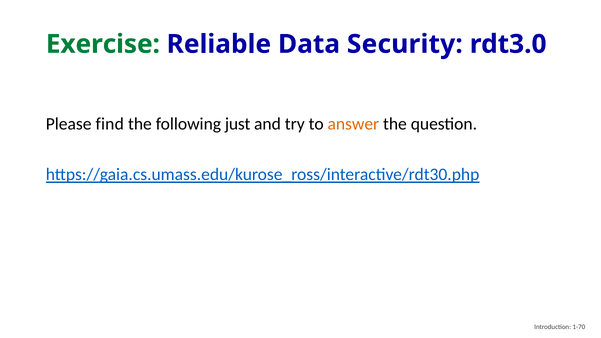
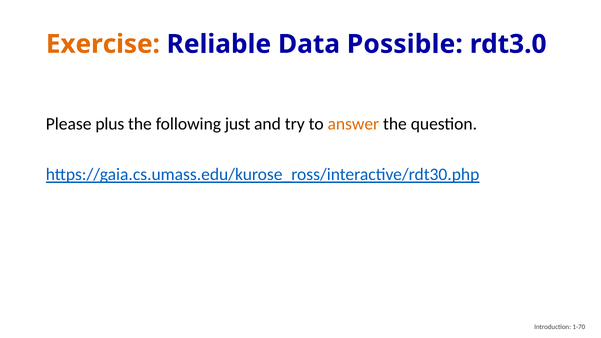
Exercise colour: green -> orange (103, 44)
Security: Security -> Possible (405, 44)
find: find -> plus (110, 124)
